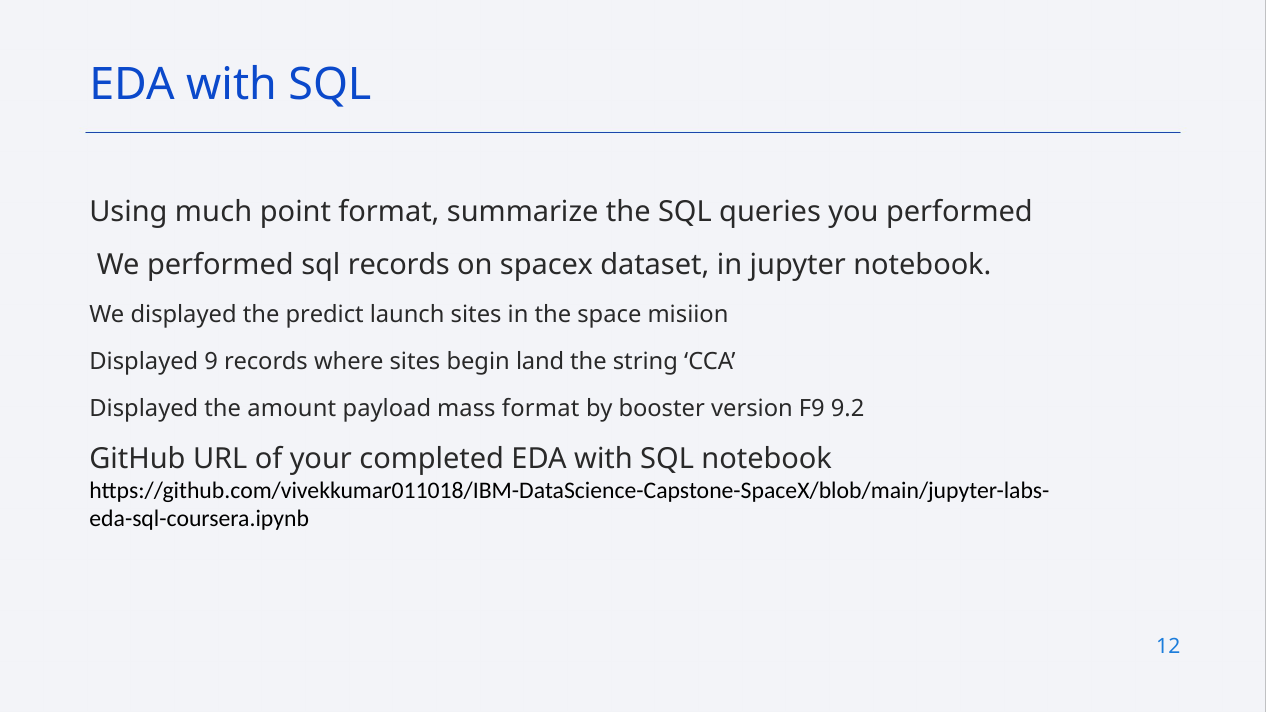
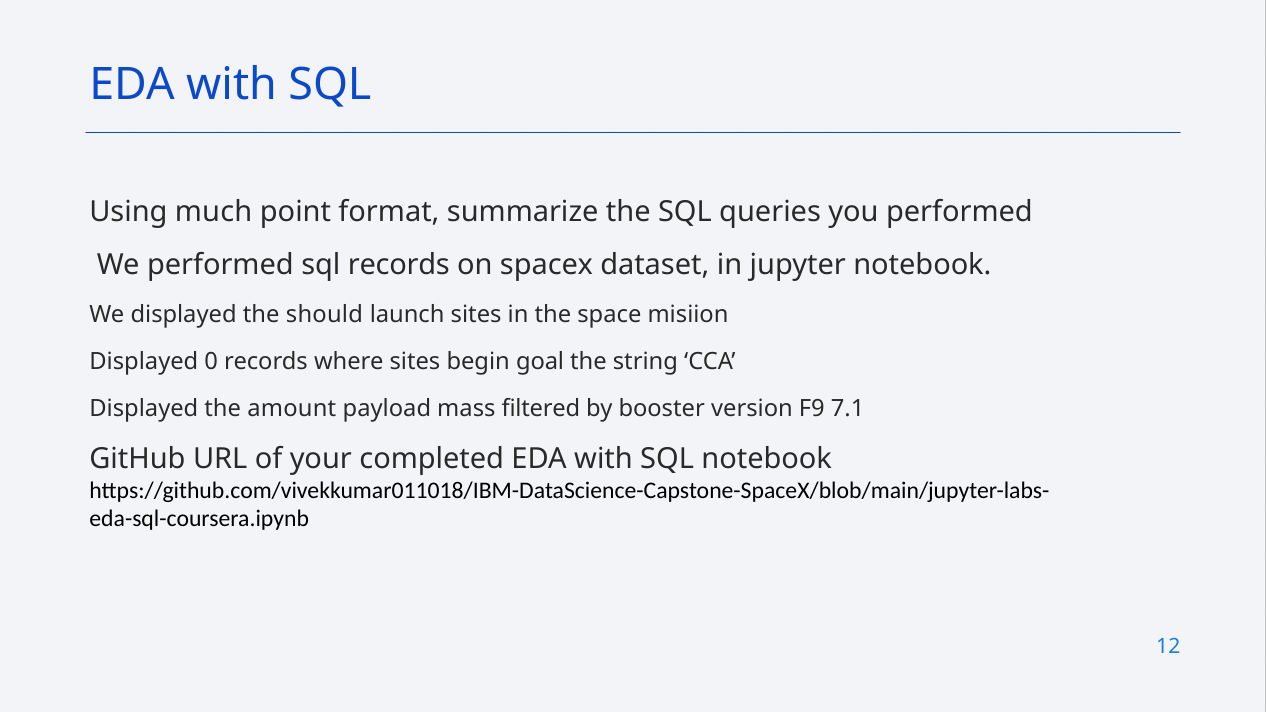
predict: predict -> should (324, 315)
9: 9 -> 0 (211, 362)
land: land -> goal (540, 362)
mass format: format -> filtered (541, 409)
9.2: 9.2 -> 7.1 (848, 409)
